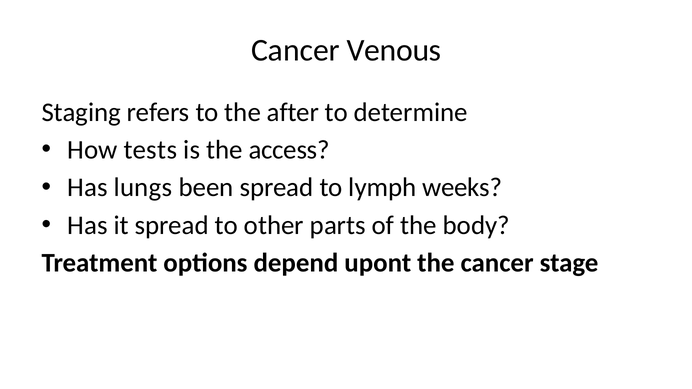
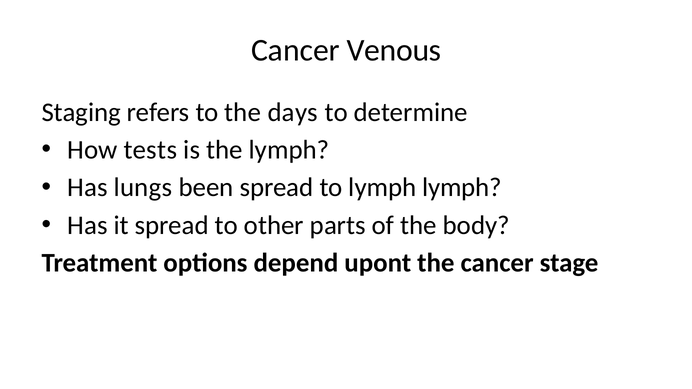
after: after -> days (293, 112)
the access: access -> lymph (289, 150)
lymph weeks: weeks -> lymph (462, 188)
